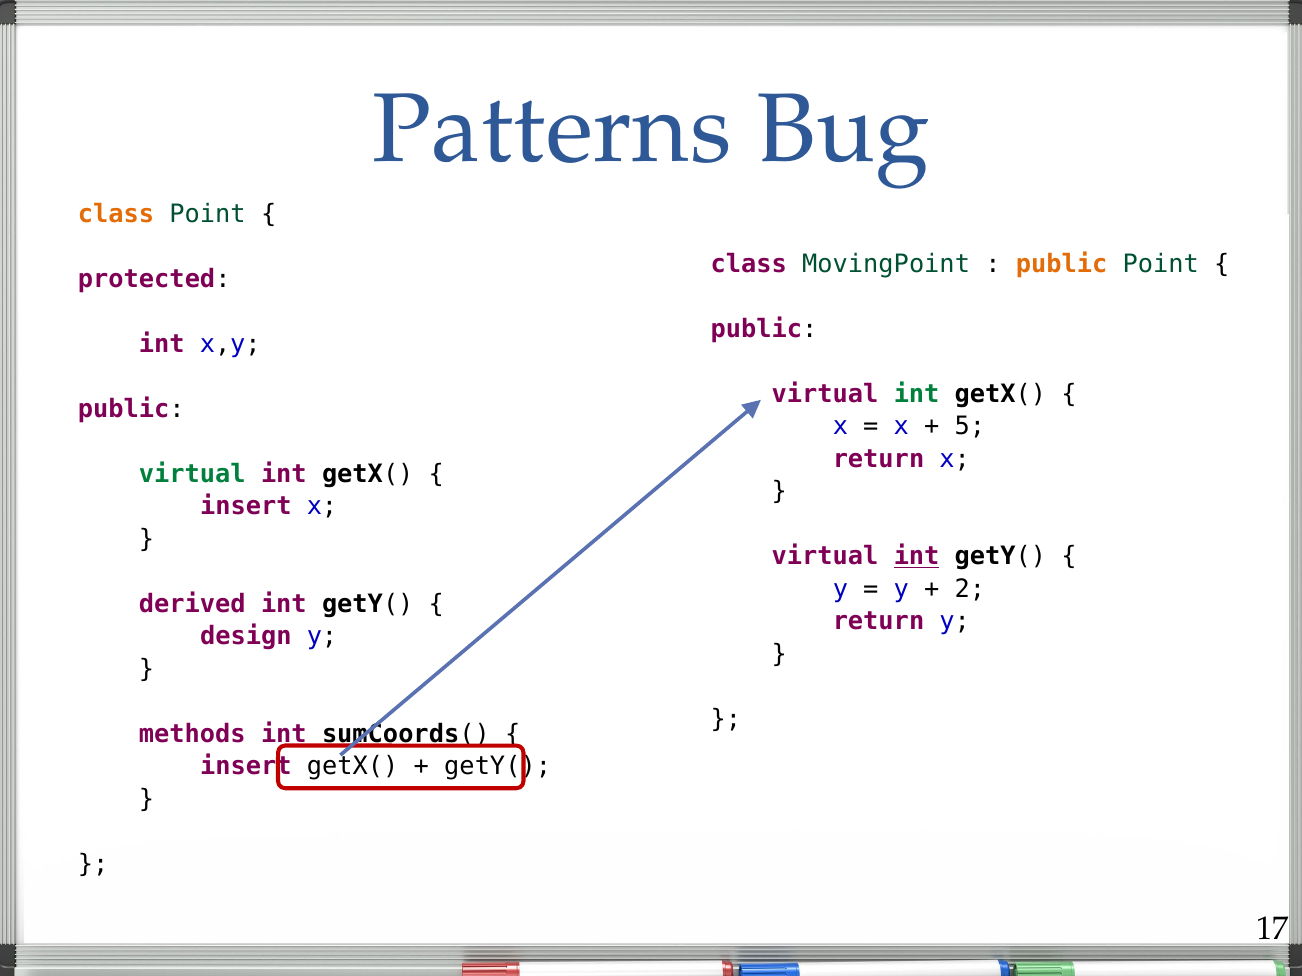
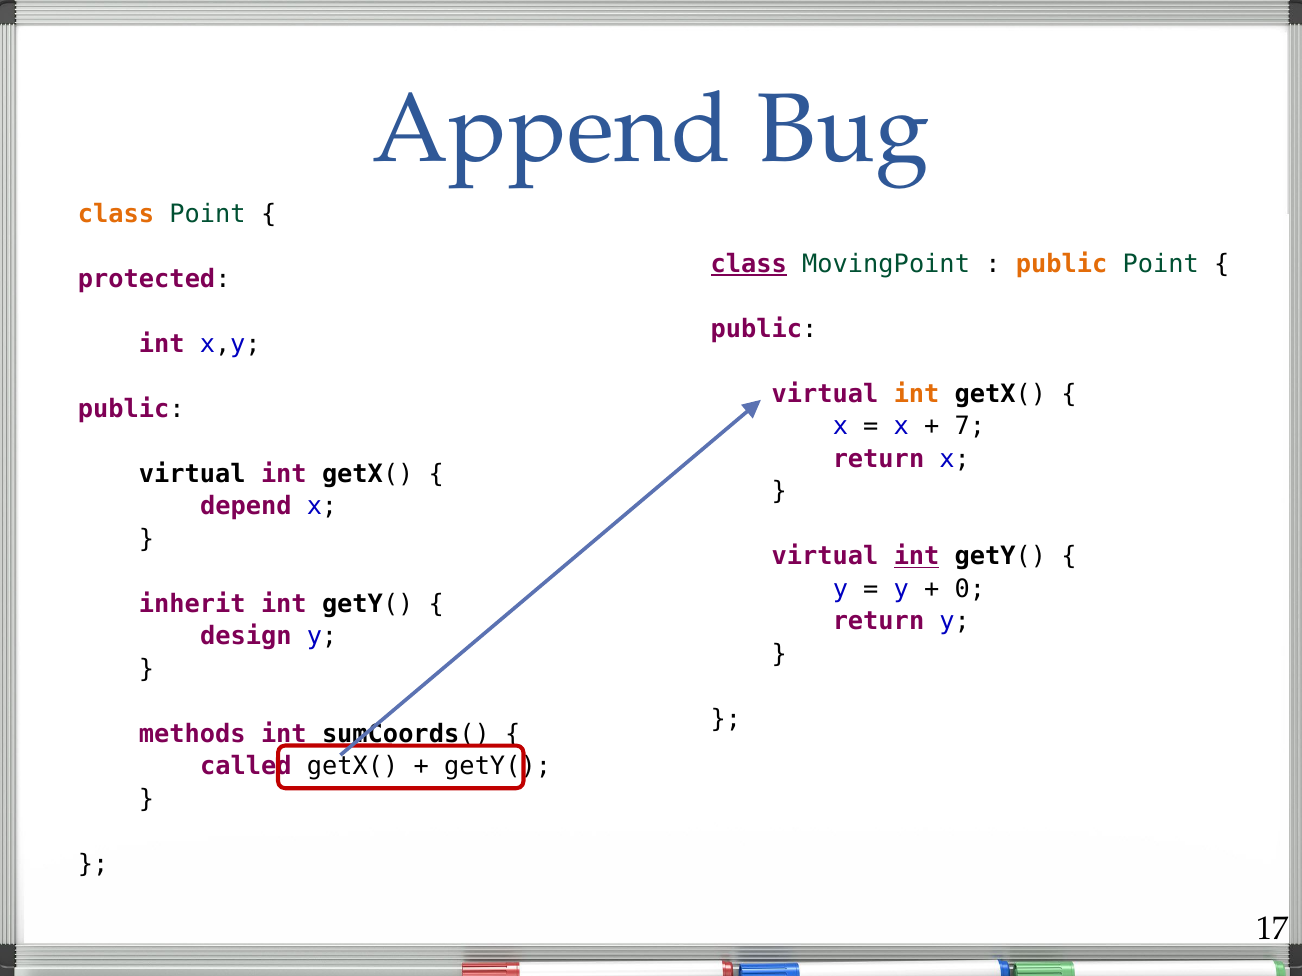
Patterns: Patterns -> Append (552, 129)
class underline: none -> present (749, 264)
int colour: green -> orange (917, 394)
5: 5 -> 7 (970, 427)
virtual colour: green -> black (192, 474)
insert: insert -> depend (246, 507)
2: 2 -> 0 (970, 589)
derived: derived -> inherit (192, 604)
insert: insert -> called (246, 767)
